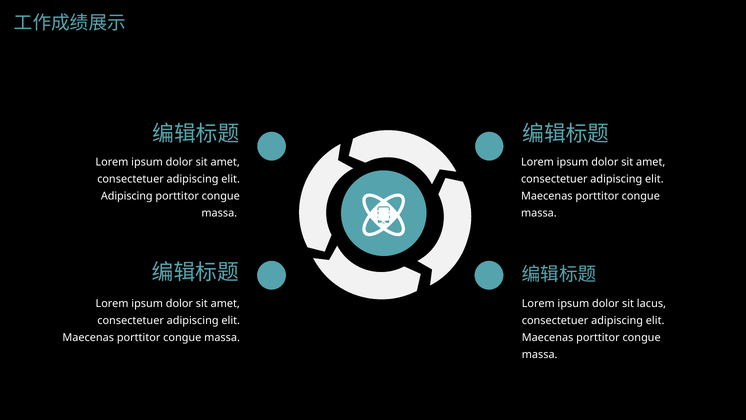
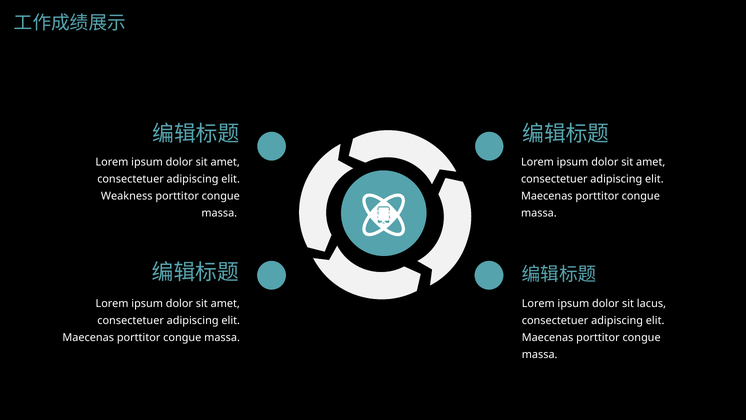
Adipiscing: Adipiscing -> Weakness (127, 196)
